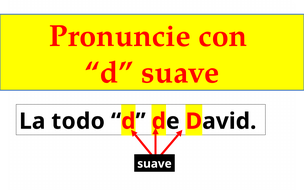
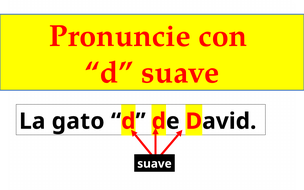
todo: todo -> gato (78, 121)
